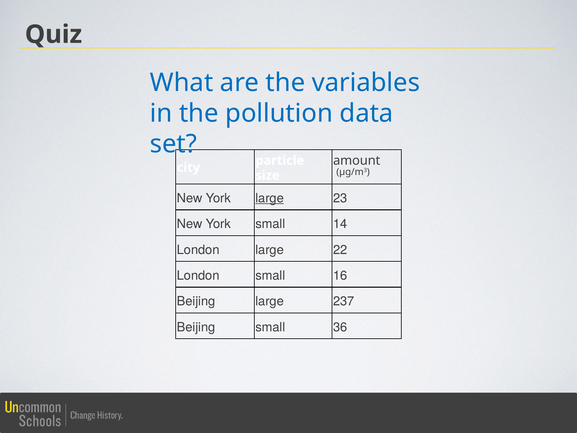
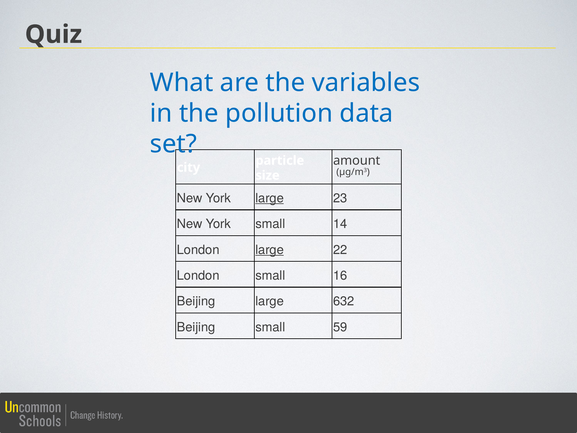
large underline: none -> present (270, 250)
237: 237 -> 632 (344, 301)
36: 36 -> 59 (340, 327)
